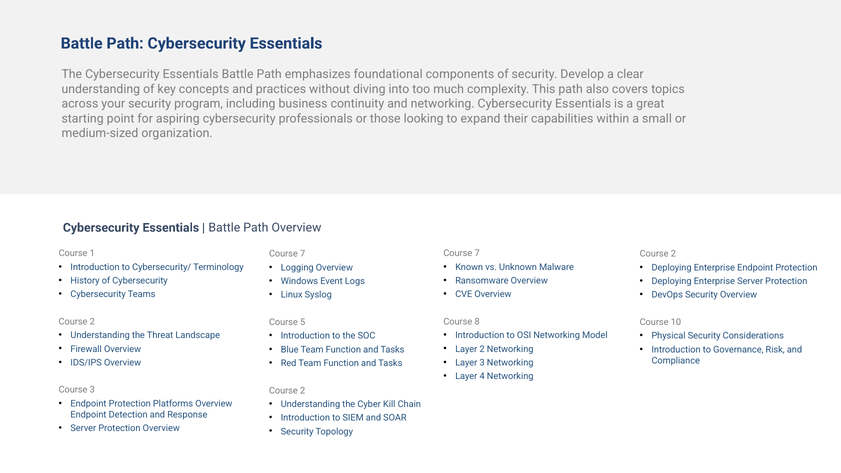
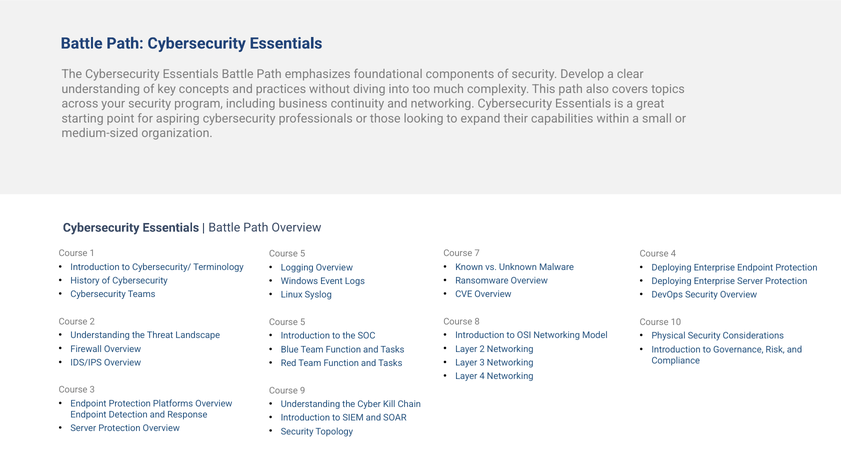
7: 7 -> 5 (303, 254)
2: 2 -> 4 (673, 254)
2: 2 -> 9 (303, 391)
